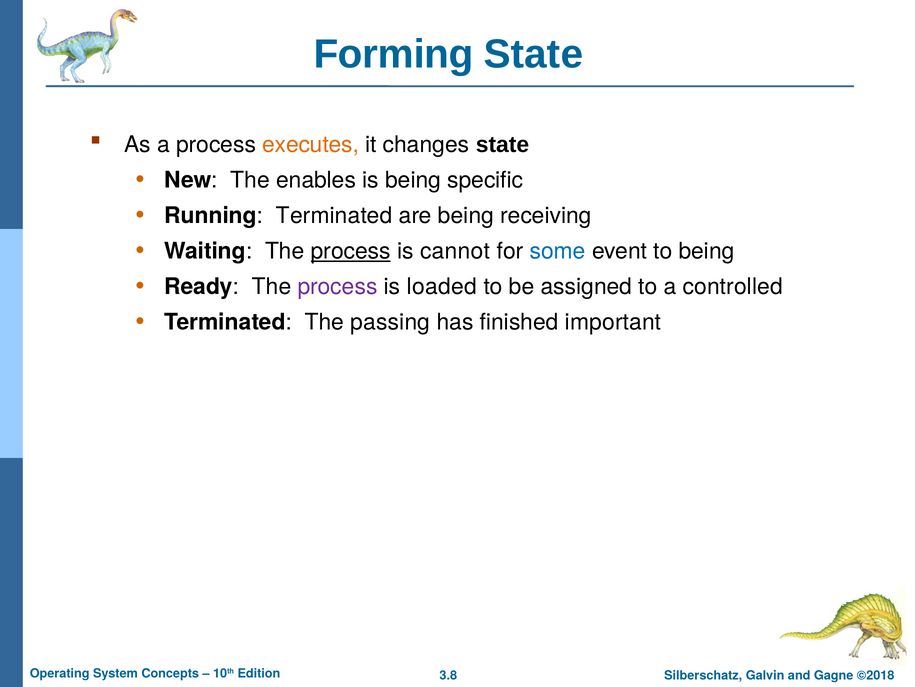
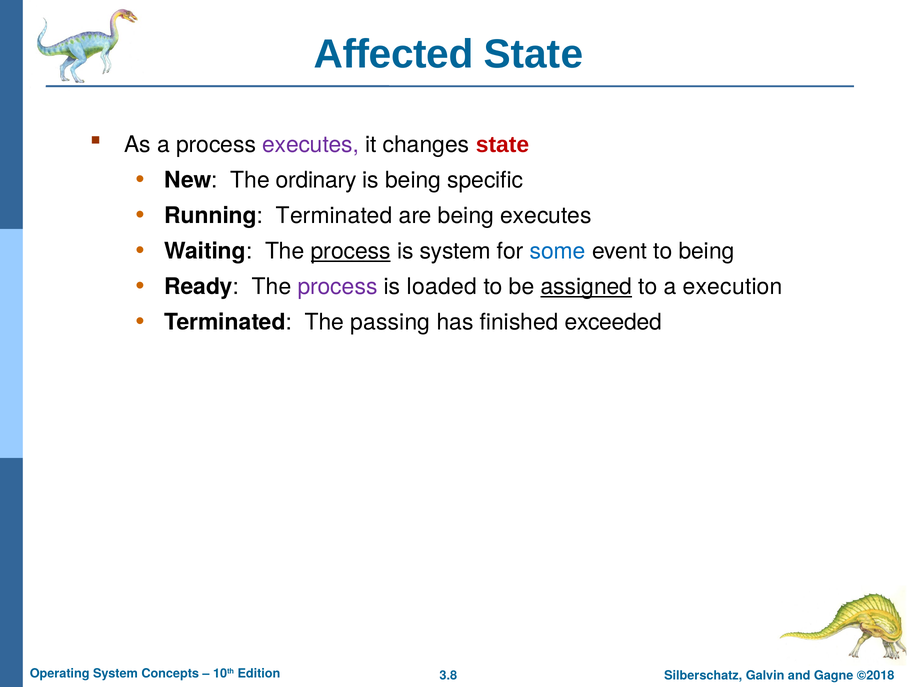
Forming: Forming -> Affected (394, 54)
executes colour: orange -> purple (311, 145)
state colour: black -> red (502, 145)
enables: enables -> ordinary (316, 180)
being receiving: receiving -> executes (546, 216)
is cannot: cannot -> system (455, 251)
assigned underline: none -> present (586, 286)
controlled: controlled -> execution (733, 286)
important: important -> exceeded (613, 322)
